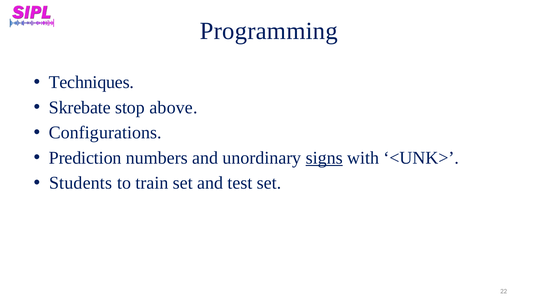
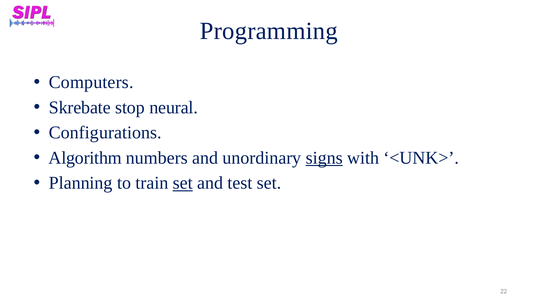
Techniques: Techniques -> Computers (91, 82)
above: above -> neural (174, 107)
Prediction: Prediction -> Algorithm (85, 158)
Students: Students -> Planning (81, 183)
set underline: none -> present (183, 183)
